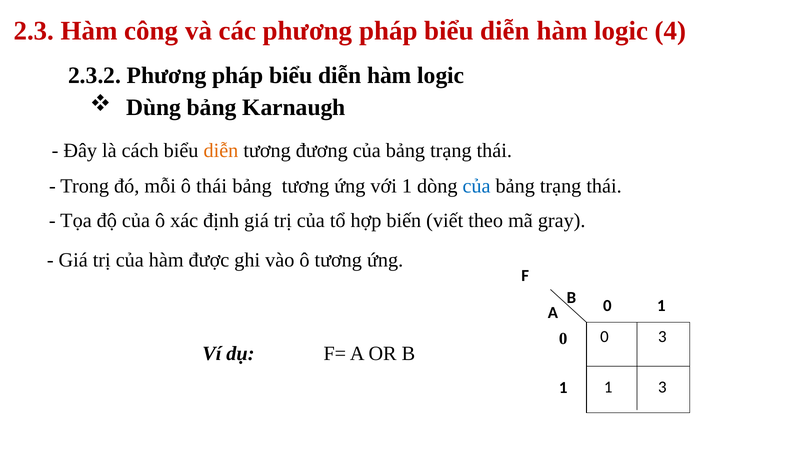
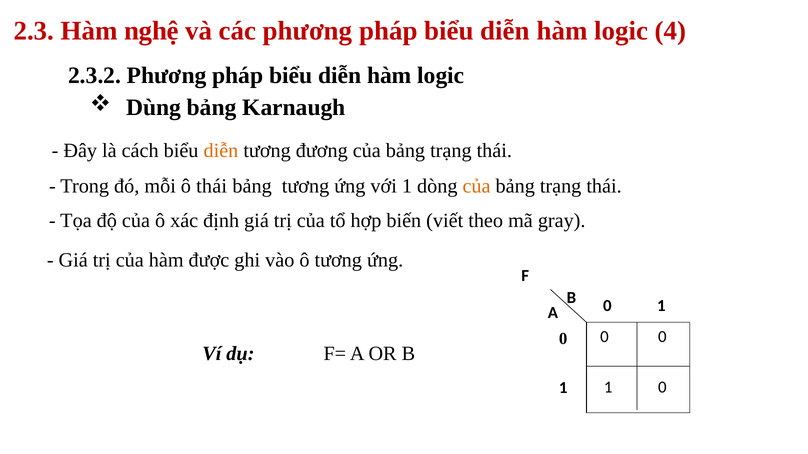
công: công -> nghệ (152, 31)
của colour: blue -> orange (477, 186)
3: 3 -> 0 (662, 337)
3: 3 -> 0 (662, 388)
